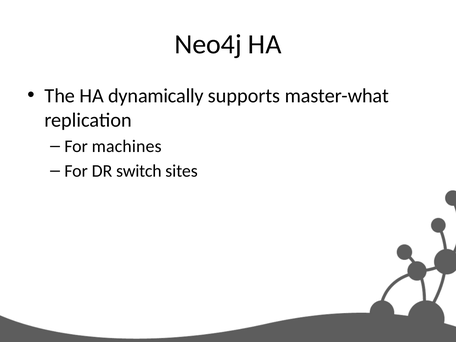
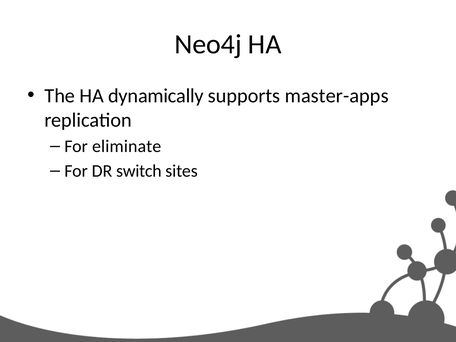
master-what: master-what -> master-apps (337, 96)
machines: machines -> eliminate (127, 146)
